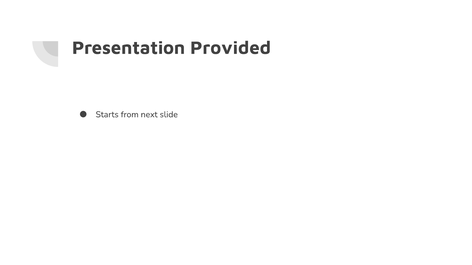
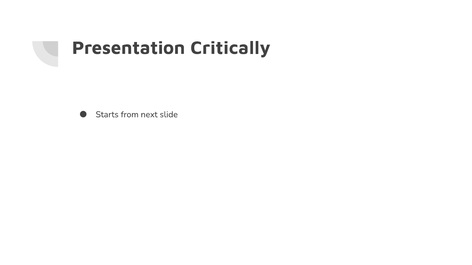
Provided: Provided -> Critically (230, 48)
